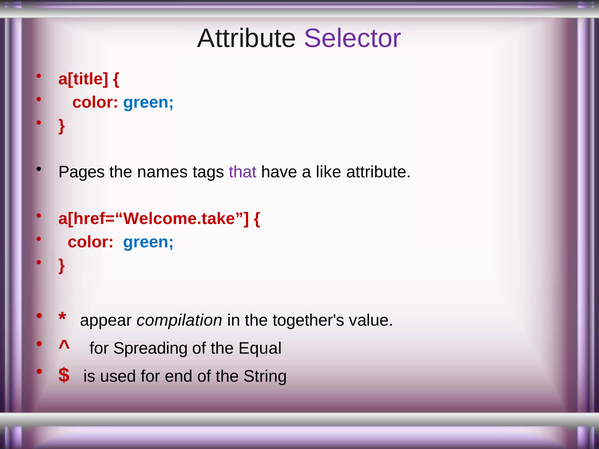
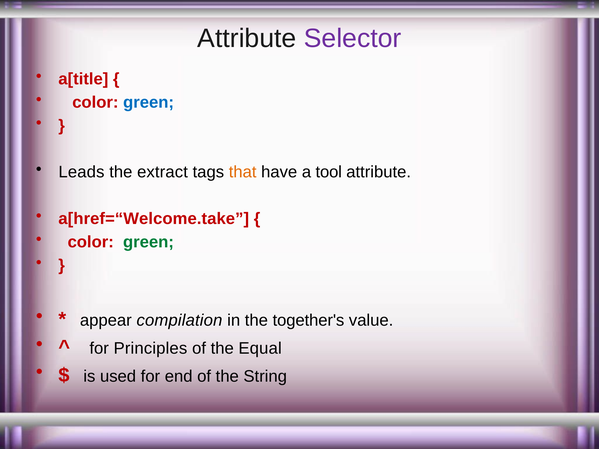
Pages: Pages -> Leads (81, 172)
names: names -> extract (162, 172)
that colour: purple -> orange (243, 172)
like: like -> tool (329, 172)
green colour: blue -> green (148, 242)
Spreading: Spreading -> Principles (150, 349)
